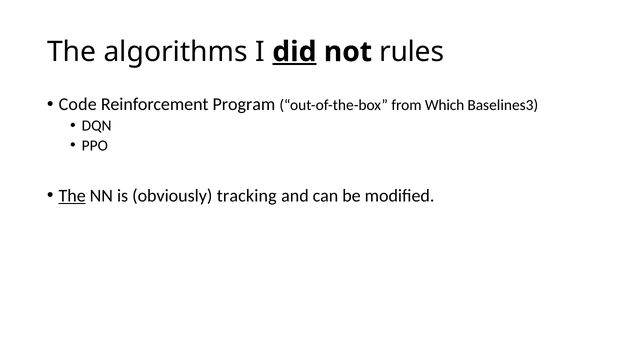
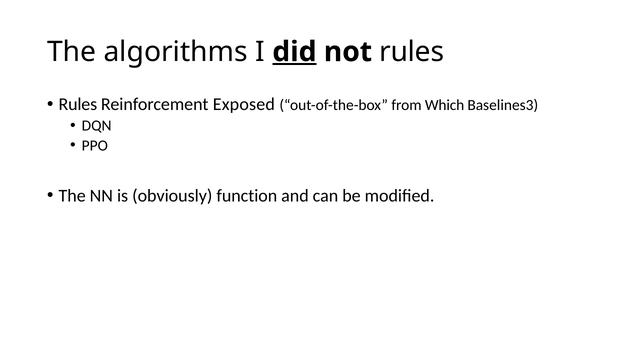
Code: Code -> Rules (78, 104)
Program: Program -> Exposed (244, 104)
The underline: present -> none (72, 196)
tracking: tracking -> function (247, 196)
